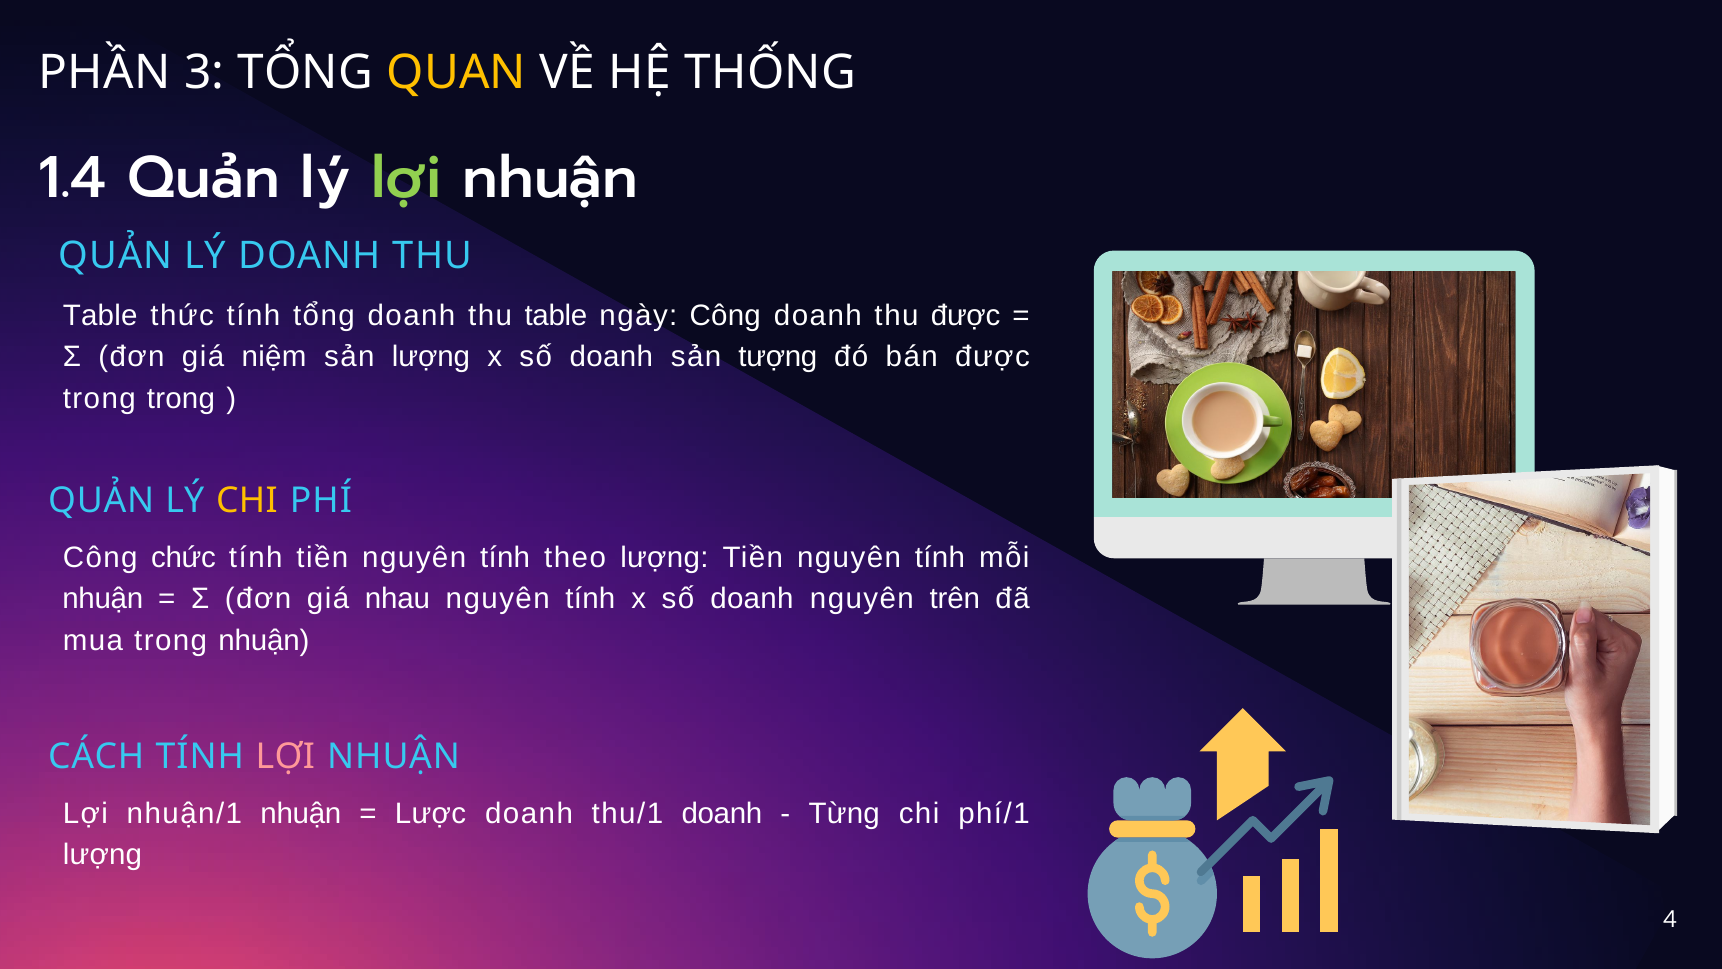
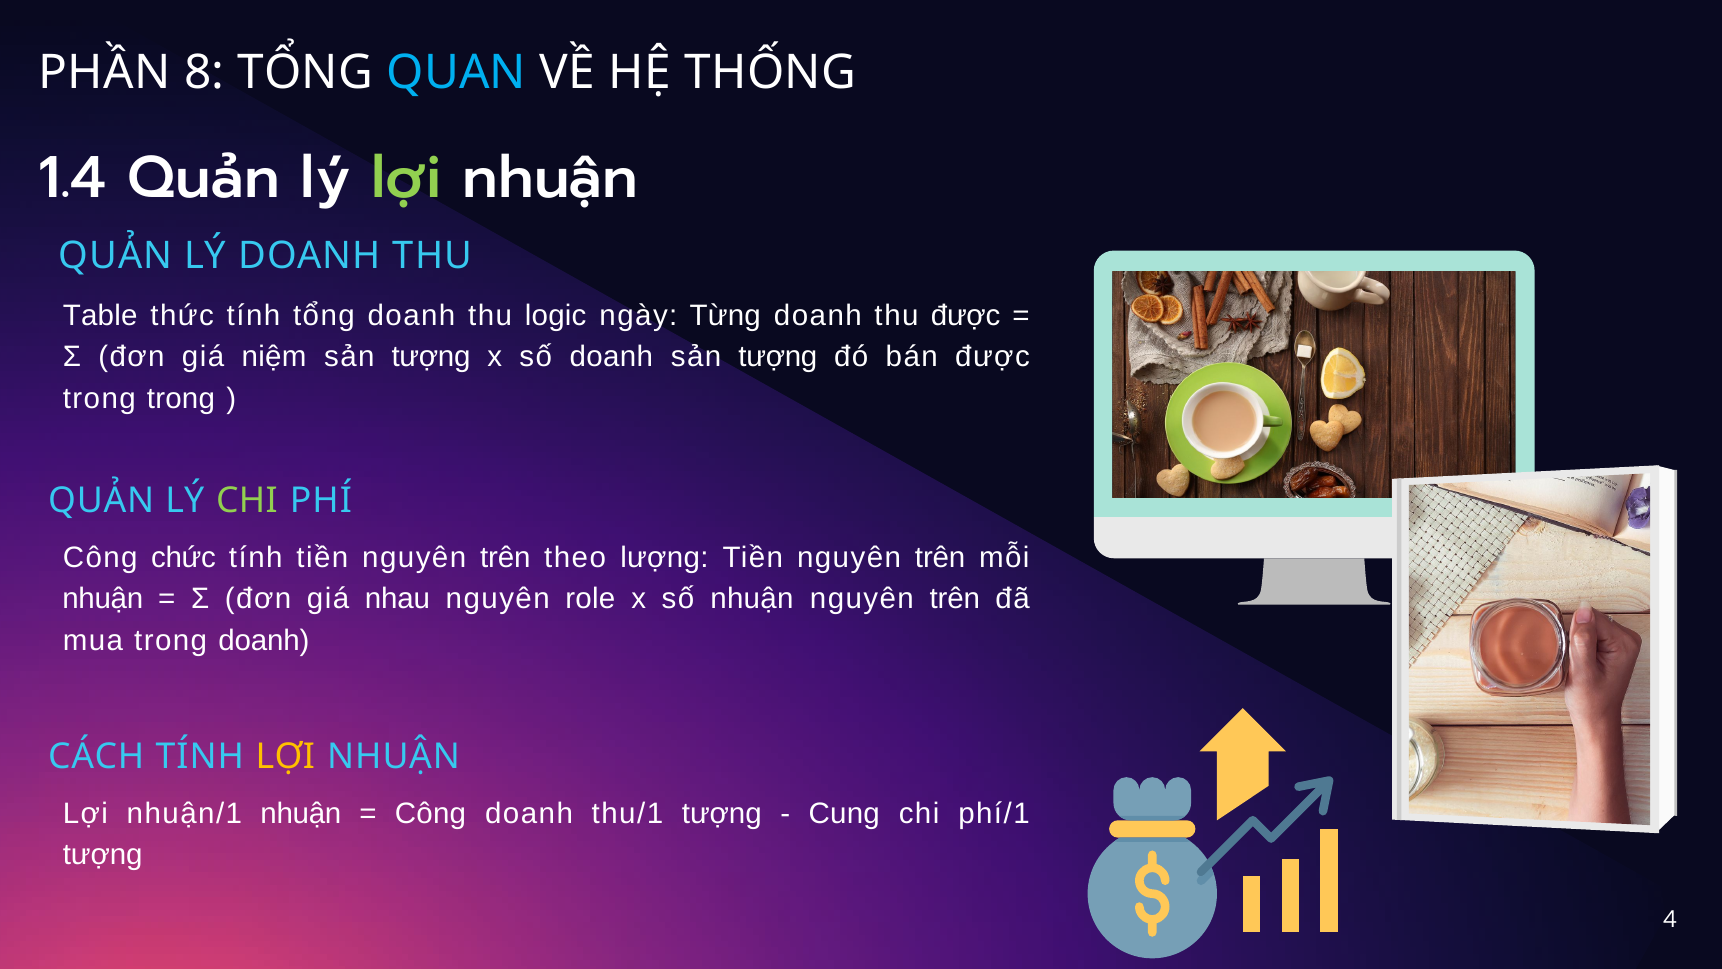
3: 3 -> 8 (204, 72)
QUAN colour: yellow -> light blue (456, 72)
tổng doanh thu table: table -> logic (556, 315)
ngày Công: Công -> Từng (725, 315)
lượng: lượng -> tượng (431, 357)
CHI colour: yellow -> light green (247, 501)
tính tiền nguyên tính: tính -> trên (505, 557)
tính: tính -> trên (940, 557)
tính: tính -> role (590, 599)
doanh: doanh -> nhuận (752, 599)
trong nhuận: nhuận -> doanh (264, 640)
LỢI colour: pink -> yellow (285, 757)
Lược: Lược -> Công (430, 813)
thu/1 doanh: doanh -> tượng (722, 813)
Từng: Từng -> Cung (844, 813)
lượng: lượng -> tượng (103, 855)
